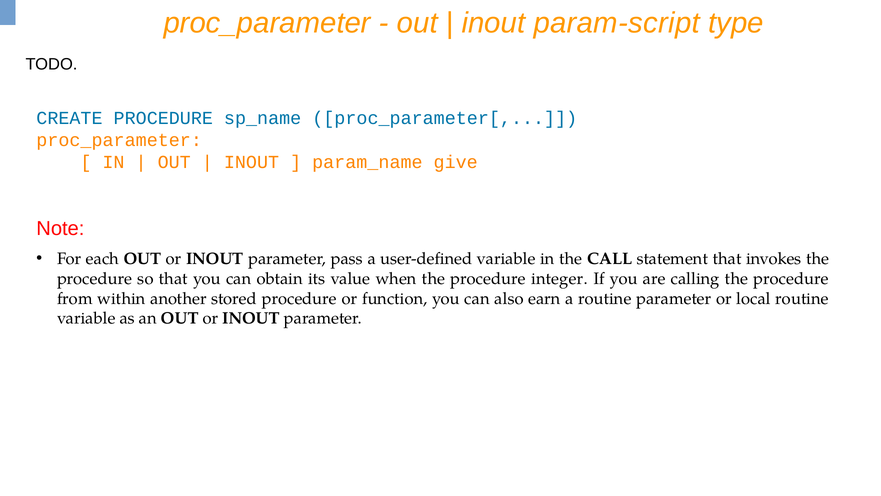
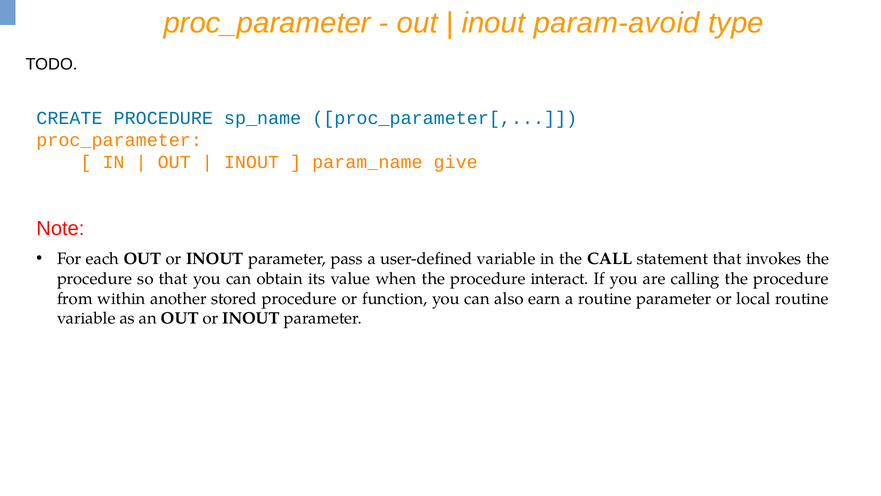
param-script: param-script -> param-avoid (617, 23)
integer: integer -> interact (560, 279)
